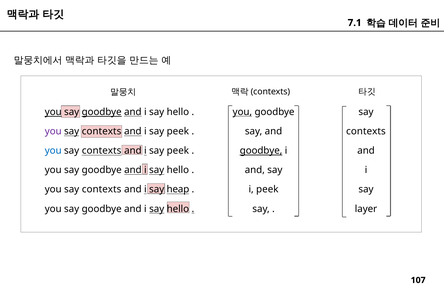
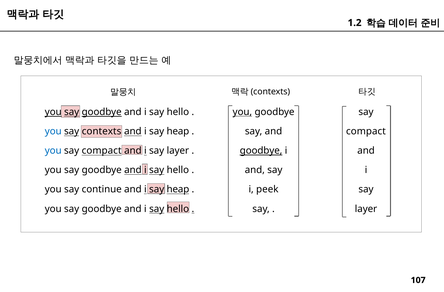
7.1: 7.1 -> 1.2 (355, 23)
say underline: none -> present (72, 112)
and underline: present -> none (133, 112)
you colour: purple -> blue (53, 131)
peek: peek -> heap (178, 131)
contexts: contexts -> compact (366, 131)
contexts: contexts -> compact (102, 151)
peek: peek -> layer (178, 151)
contexts: contexts -> continue (102, 189)
